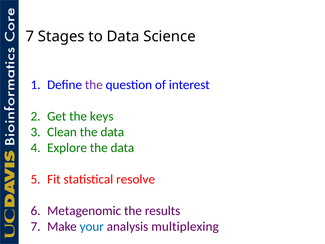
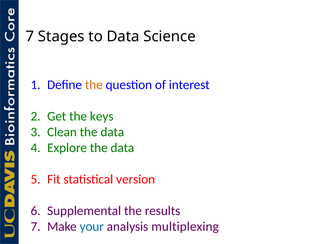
the colour: purple -> orange (94, 85)
resolve: resolve -> version (136, 179)
Metagenomic: Metagenomic -> Supplemental (84, 211)
